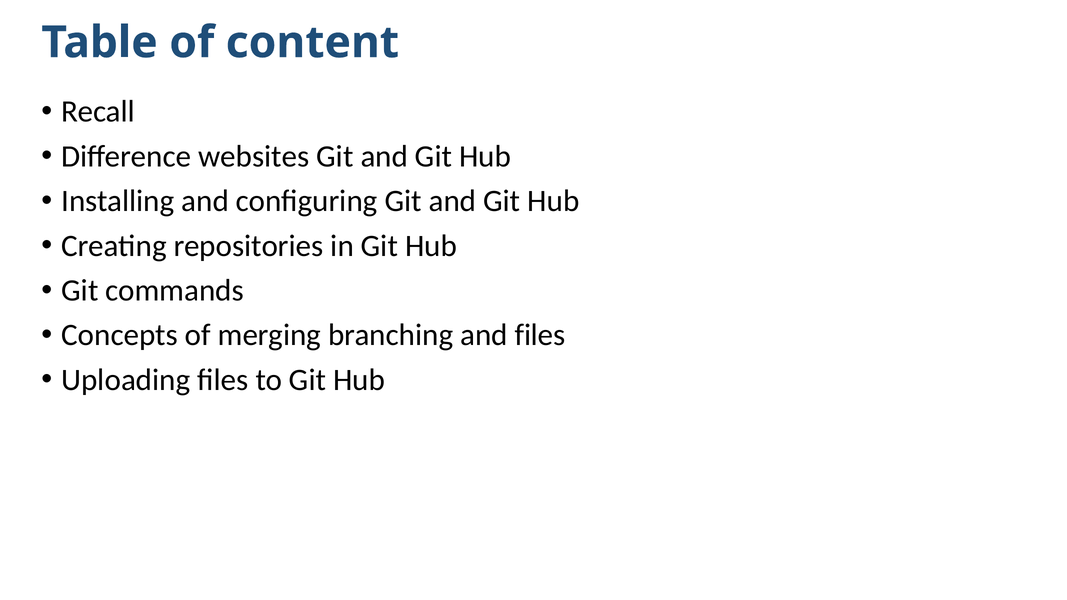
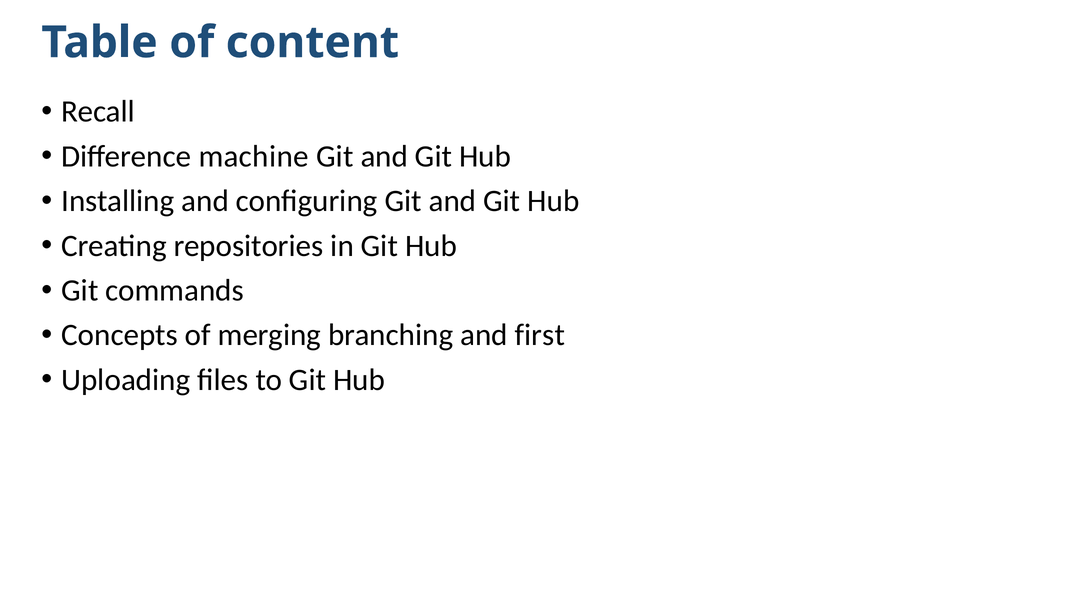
websites: websites -> machine (254, 156)
and files: files -> first (540, 335)
